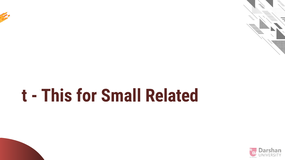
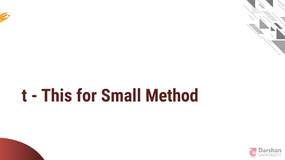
Related: Related -> Method (172, 96)
